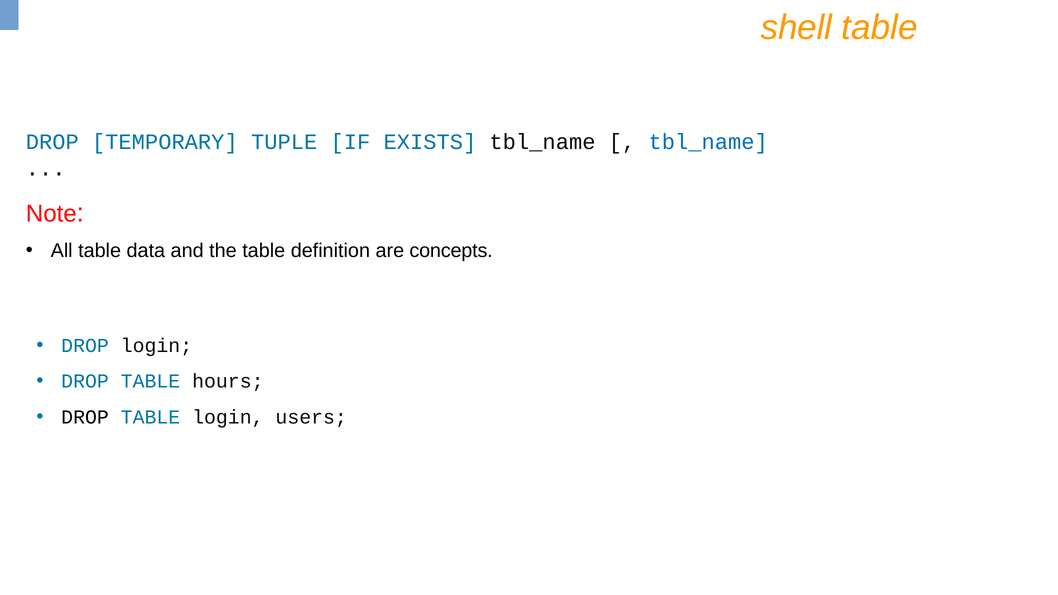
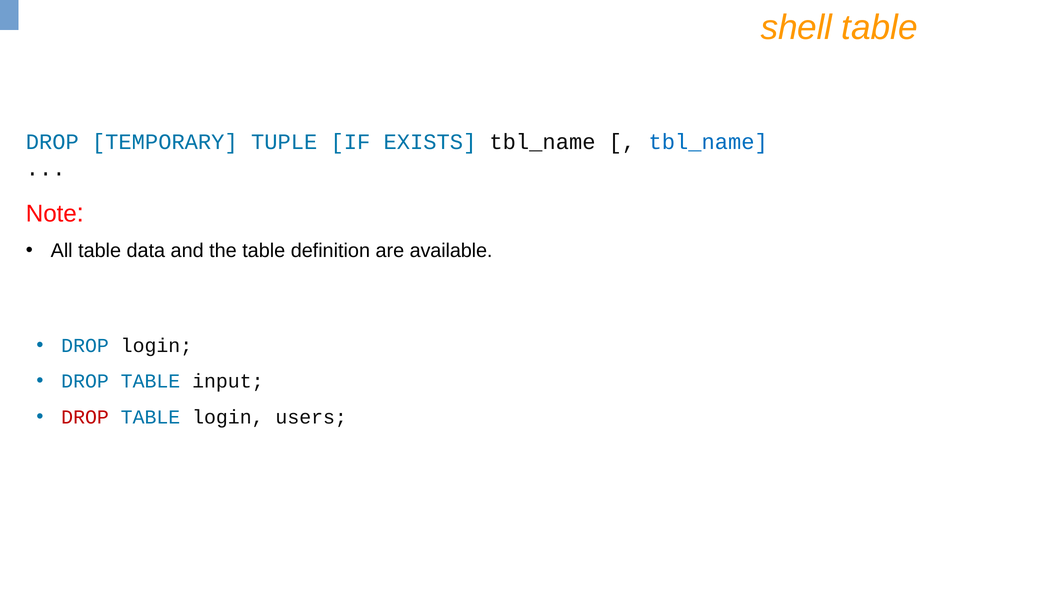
concepts: concepts -> available (451, 251)
hours: hours -> input (228, 381)
DROP colour: black -> red (85, 417)
